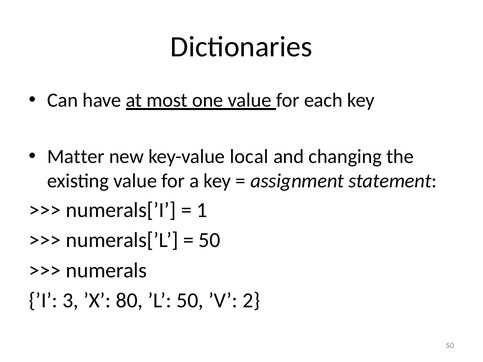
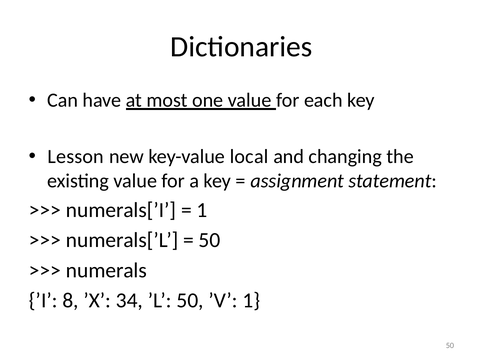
Matter: Matter -> Lesson (76, 157)
3: 3 -> 8 (71, 301)
80: 80 -> 34 (129, 301)
’V 2: 2 -> 1 (251, 301)
